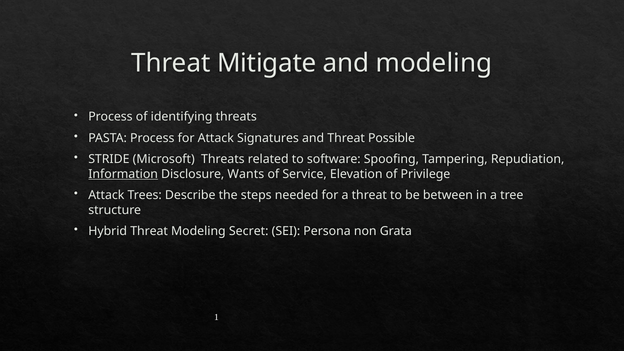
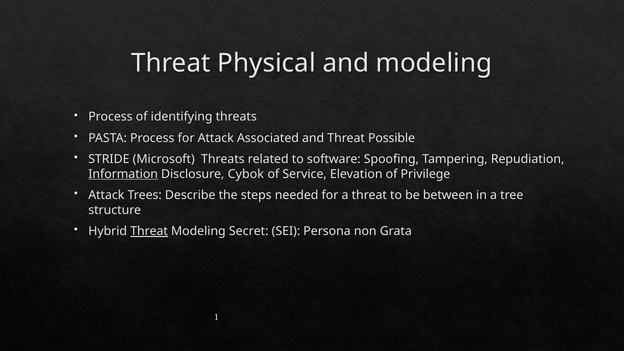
Mitigate: Mitigate -> Physical (267, 63)
Signatures: Signatures -> Associated (268, 138)
Wants: Wants -> Cybok (246, 174)
Threat underline: none -> present (149, 231)
